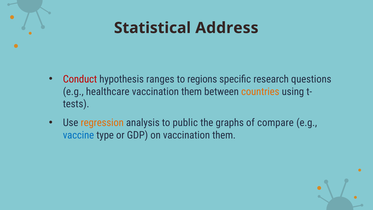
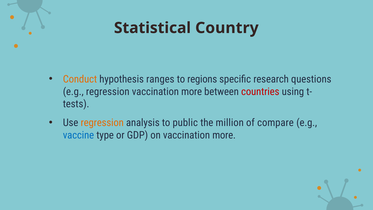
Address: Address -> Country (227, 28)
Conduct colour: red -> orange (80, 79)
e.g healthcare: healthcare -> regression (108, 92)
them: them -> more (192, 92)
countries colour: orange -> red (260, 92)
graphs: graphs -> million (230, 123)
on vaccination them: them -> more (224, 135)
